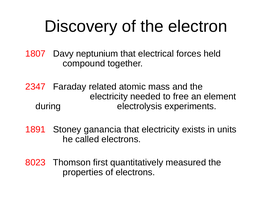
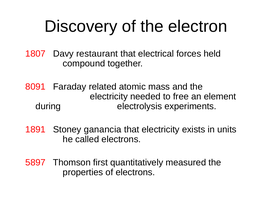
neptunium: neptunium -> restaurant (97, 54)
2347: 2347 -> 8091 (35, 87)
8023: 8023 -> 5897 (35, 163)
